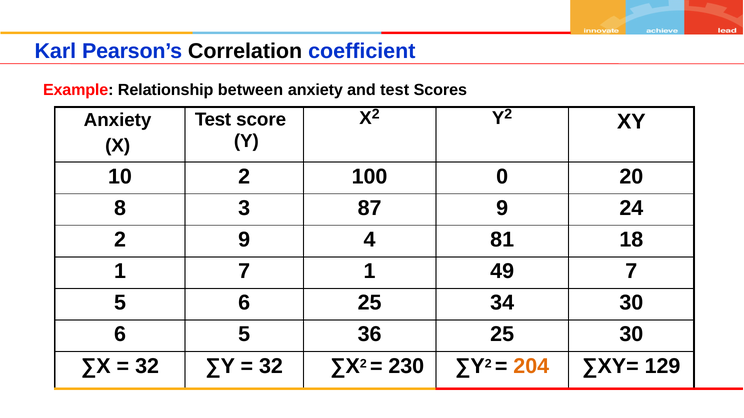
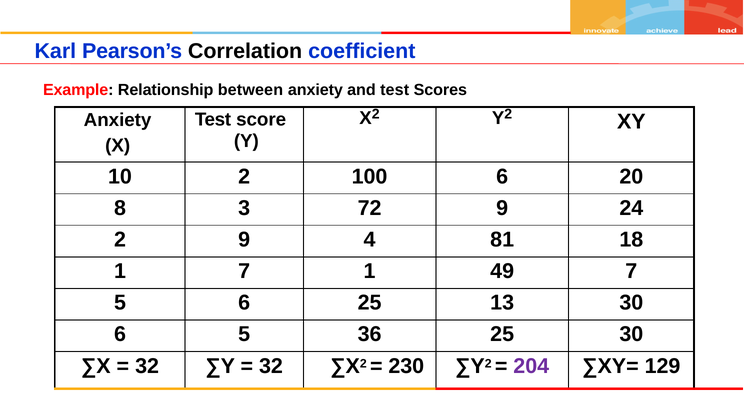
100 0: 0 -> 6 (502, 177)
87: 87 -> 72 (370, 208)
34: 34 -> 13 (502, 303)
204 colour: orange -> purple (531, 367)
